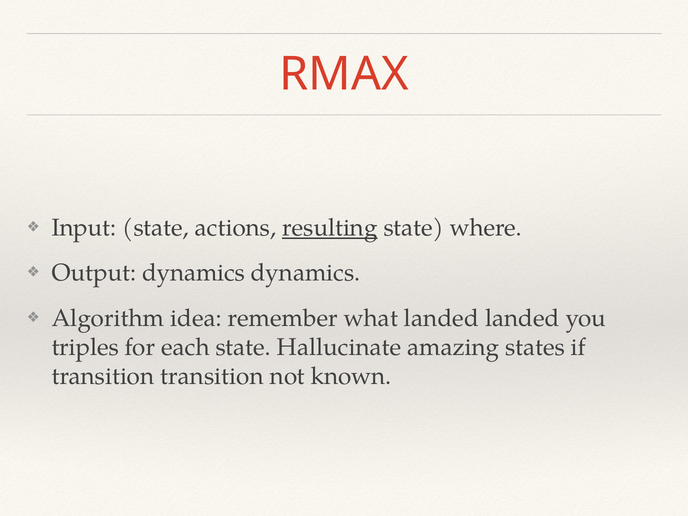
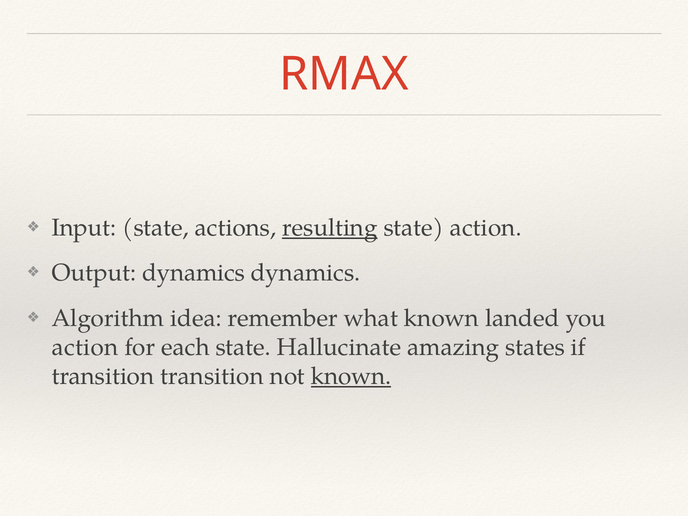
state where: where -> action (486, 228)
what landed: landed -> known (442, 318)
triples: triples -> action (85, 347)
known underline: none -> present (351, 376)
